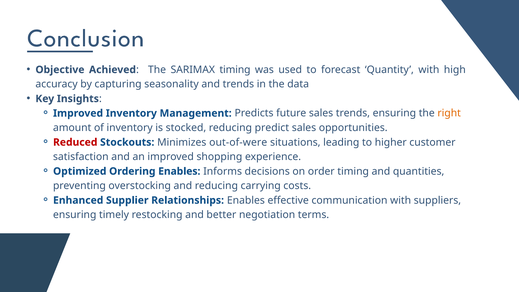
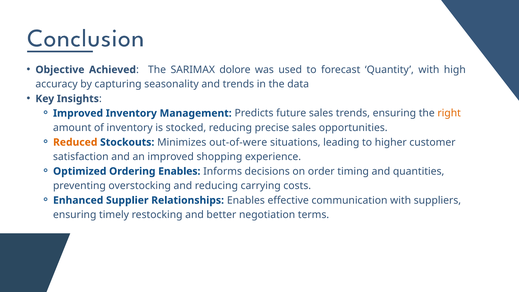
SARIMAX timing: timing -> dolore (235, 70)
predict: predict -> precise (272, 128)
Reduced colour: red -> orange (75, 142)
